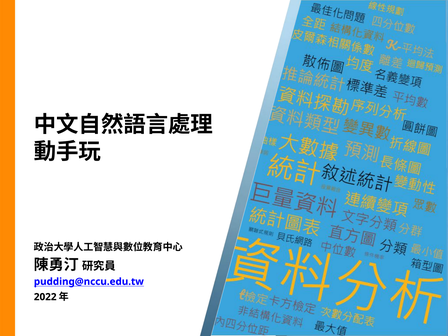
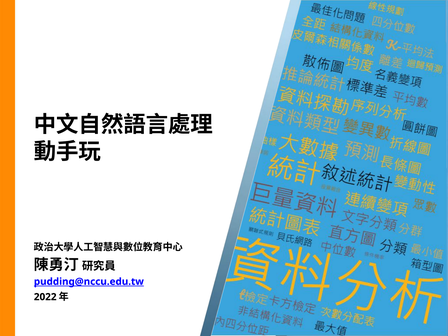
pudding@nccu.edu.tw underline: none -> present (89, 282)
